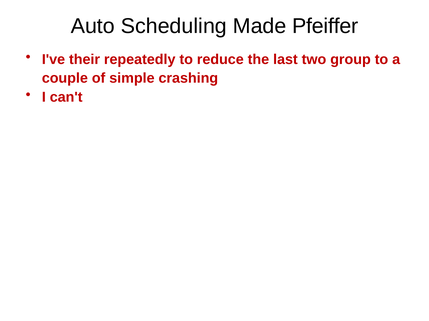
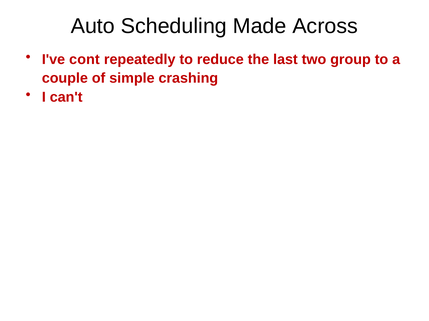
Pfeiffer: Pfeiffer -> Across (325, 26)
their: their -> cont (84, 59)
